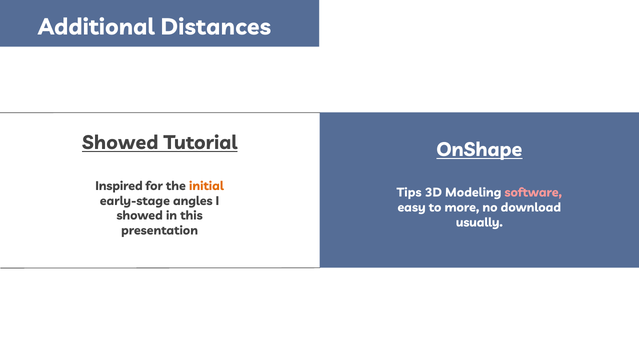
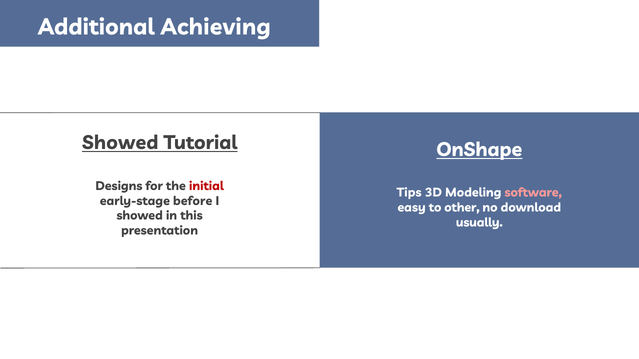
Distances: Distances -> Achieving (216, 27)
Inspired: Inspired -> Designs (119, 186)
initial colour: orange -> red (206, 186)
angles: angles -> before (193, 201)
more: more -> other (462, 208)
